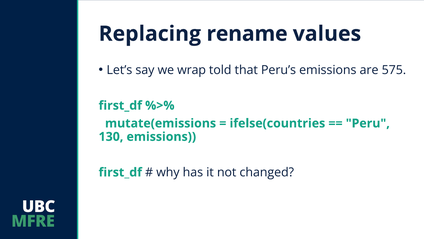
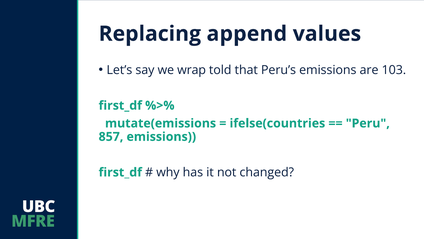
rename: rename -> append (247, 34)
575: 575 -> 103 (394, 70)
130: 130 -> 857 (111, 136)
